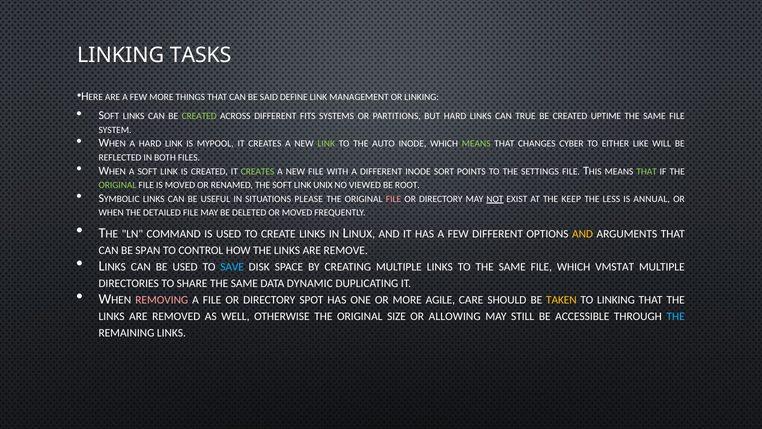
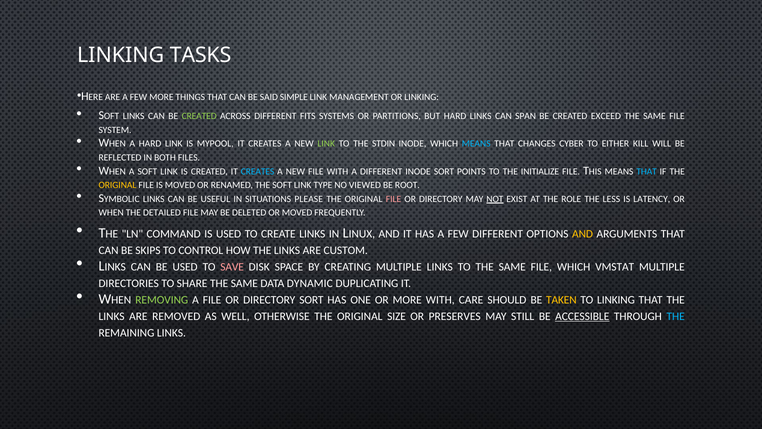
DEFINE: DEFINE -> SIMPLE (294, 97)
TRUE: TRUE -> SPAN (526, 116)
UPTIME: UPTIME -> EXCEED (606, 116)
AUTO: AUTO -> STDIN (384, 144)
MEANS colour: light green -> light blue (476, 144)
LIKE: LIKE -> KILL (641, 144)
CREATES colour: light green -> light blue (258, 171)
SETTINGS: SETTINGS -> INITIALIZE (540, 171)
THAT colour: light green -> light blue (647, 171)
ORIGINAL colour: light green -> yellow (117, 185)
UNIX: UNIX -> TYPE (323, 185)
KEEP: KEEP -> ROLE (571, 199)
ANNUAL: ANNUAL -> LATENCY (652, 199)
SPAN: SPAN -> SKIPS (148, 250)
REMOVE: REMOVE -> CUSTOM (346, 250)
SAVE colour: light blue -> pink (232, 267)
REMOVING colour: pink -> light green (162, 300)
DIRECTORY SPOT: SPOT -> SORT (311, 300)
MORE AGILE: AGILE -> WITH (440, 300)
ALLOWING: ALLOWING -> PRESERVES (455, 316)
ACCESSIBLE underline: none -> present (582, 316)
